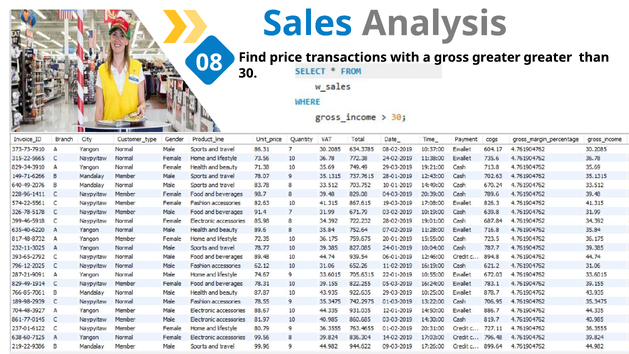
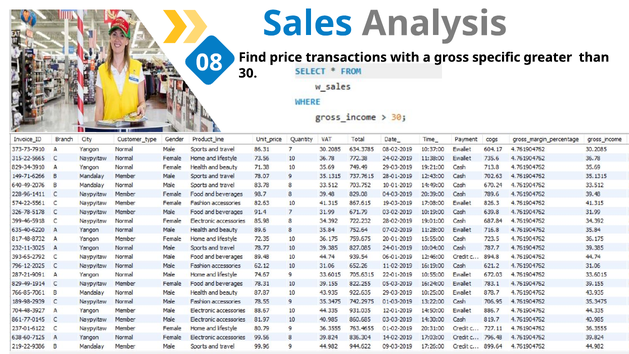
gross greater: greater -> specific (496, 57)
